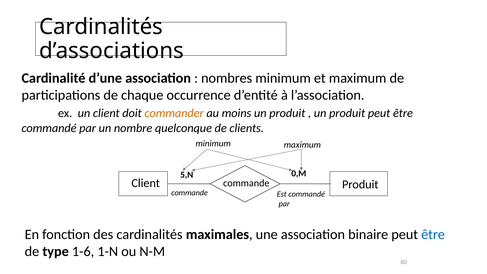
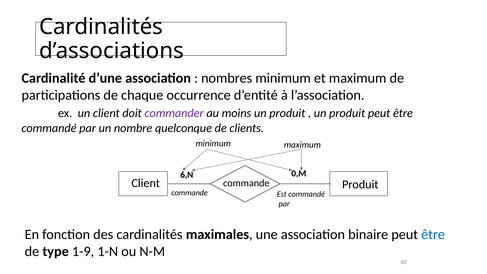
commander colour: orange -> purple (174, 113)
5,N: 5,N -> 6,N (187, 175)
1-6: 1-6 -> 1-9 (83, 251)
